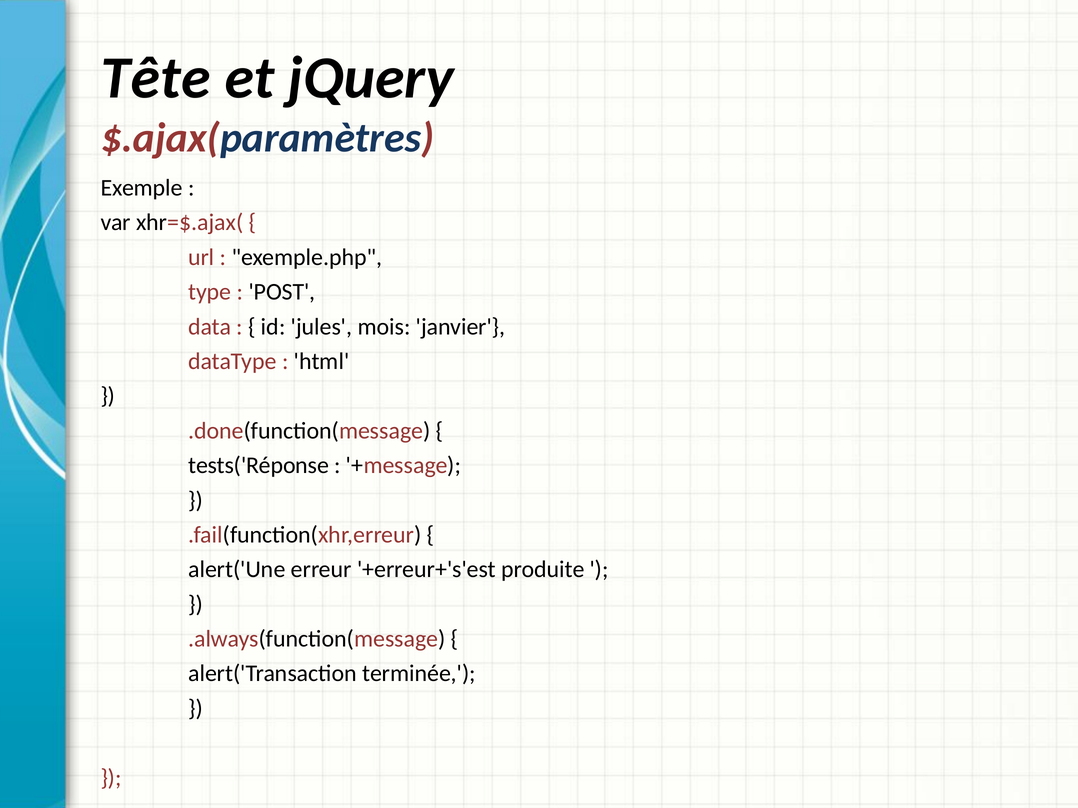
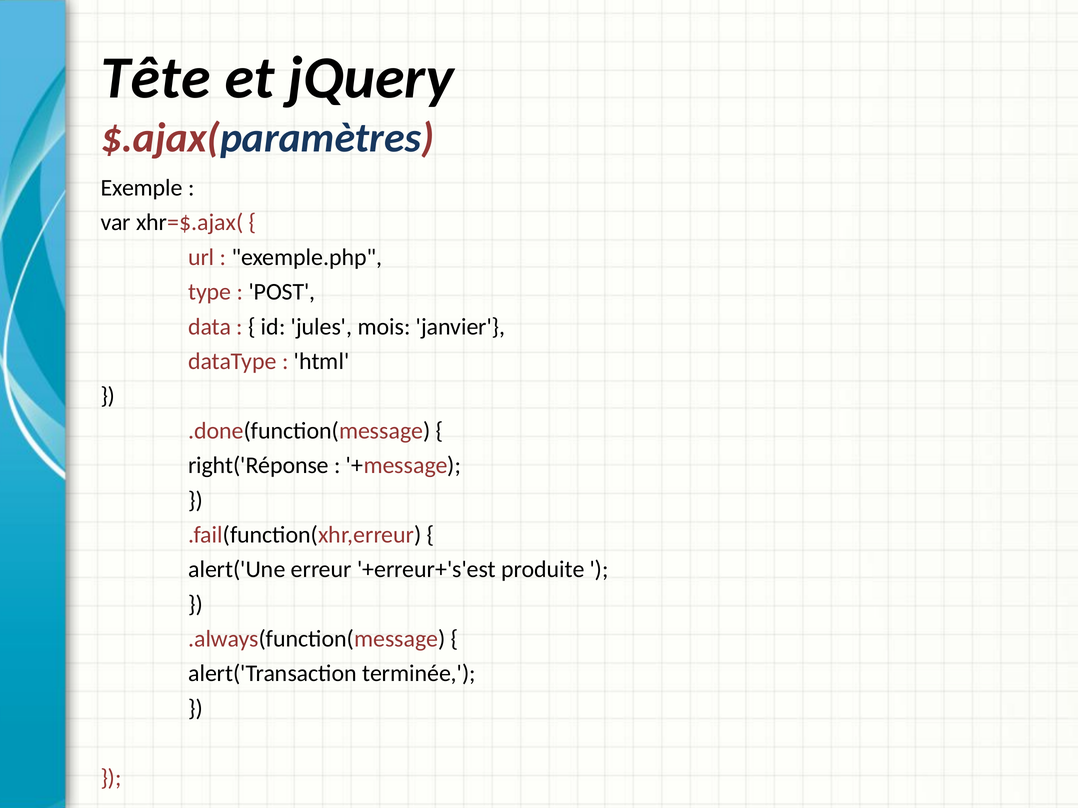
tests('Réponse: tests('Réponse -> right('Réponse (259, 466)
